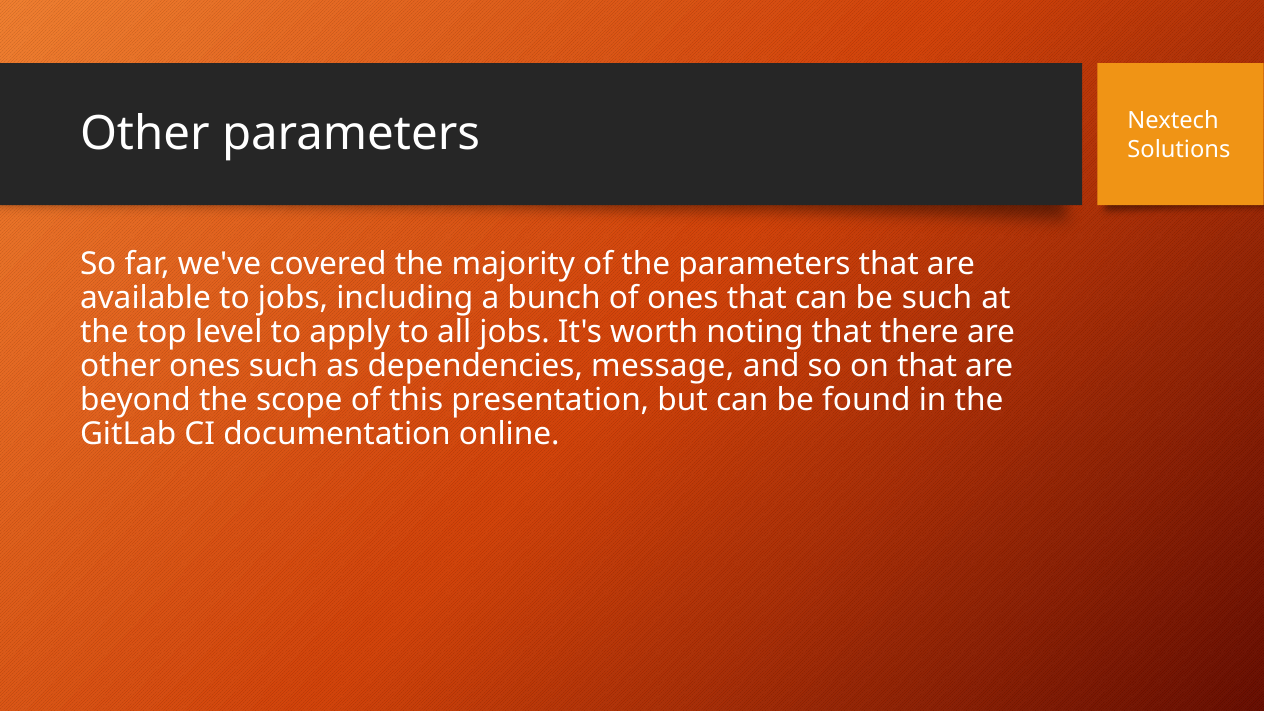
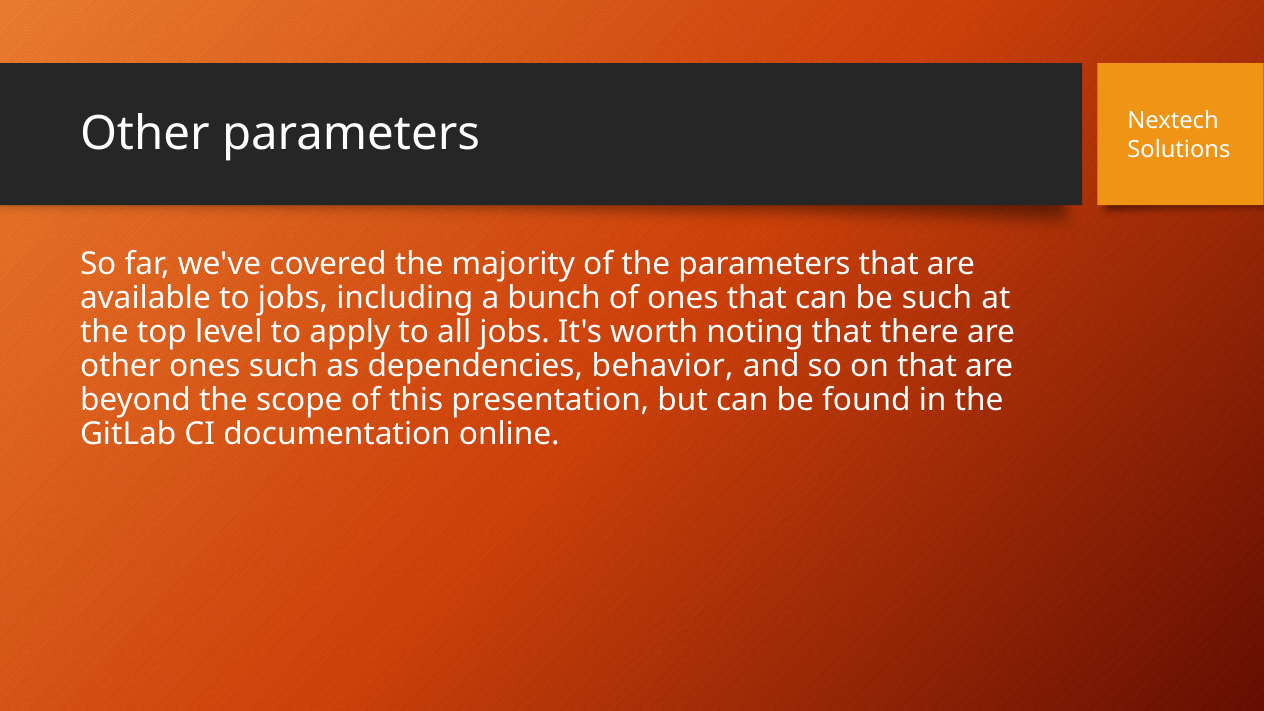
message: message -> behavior (663, 366)
